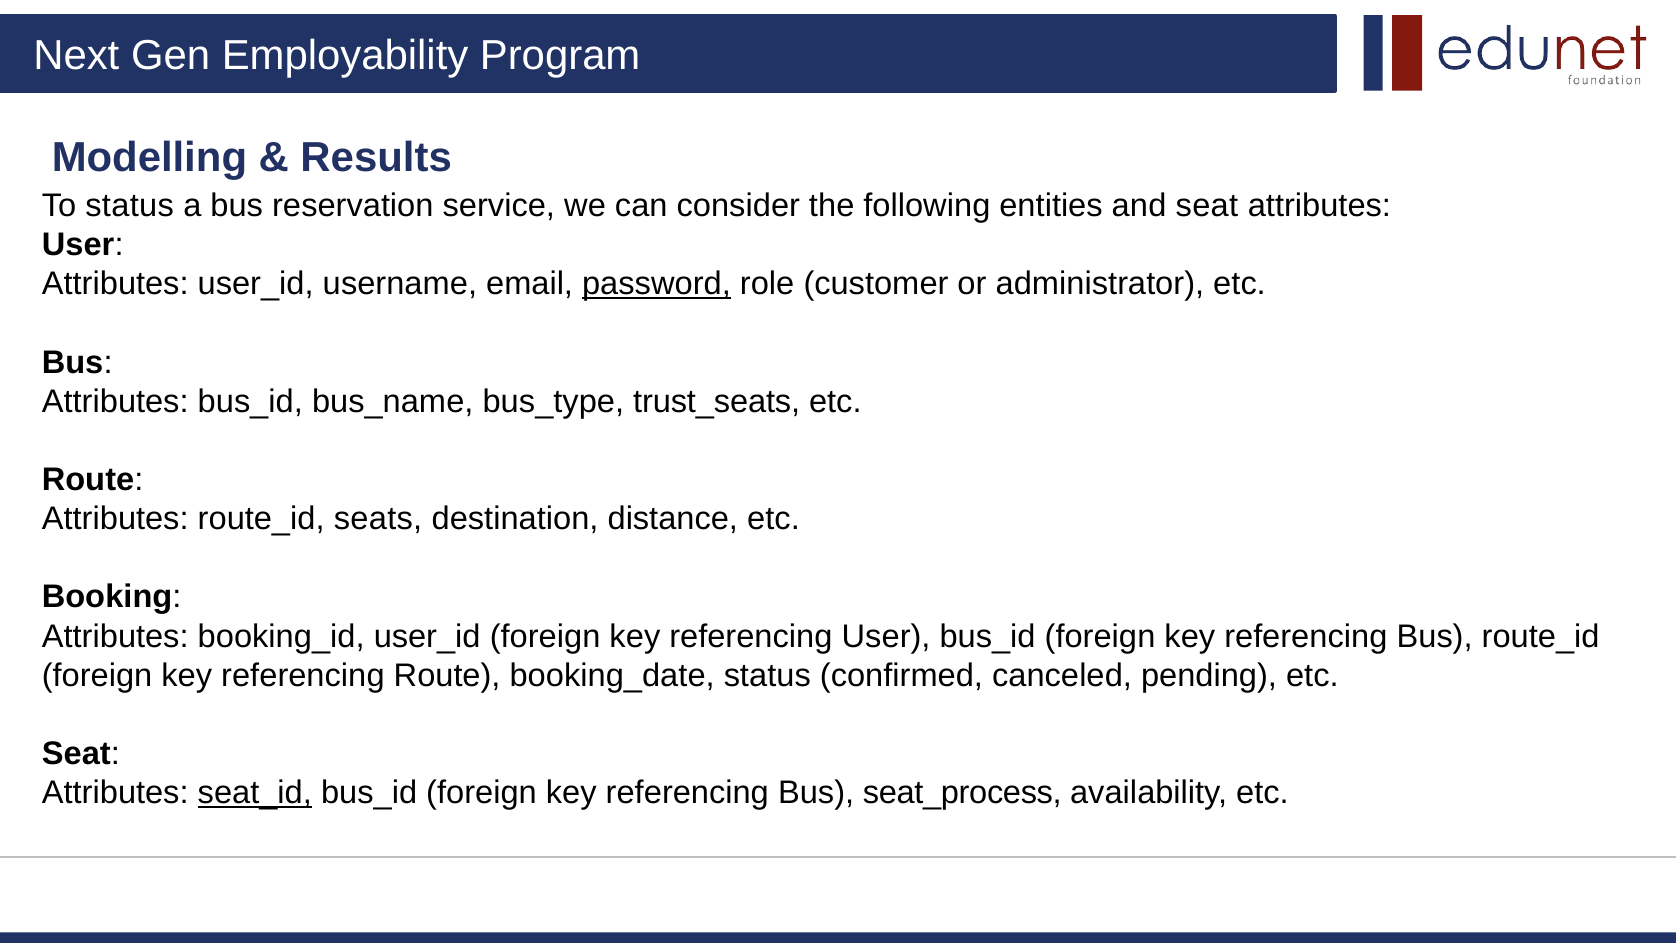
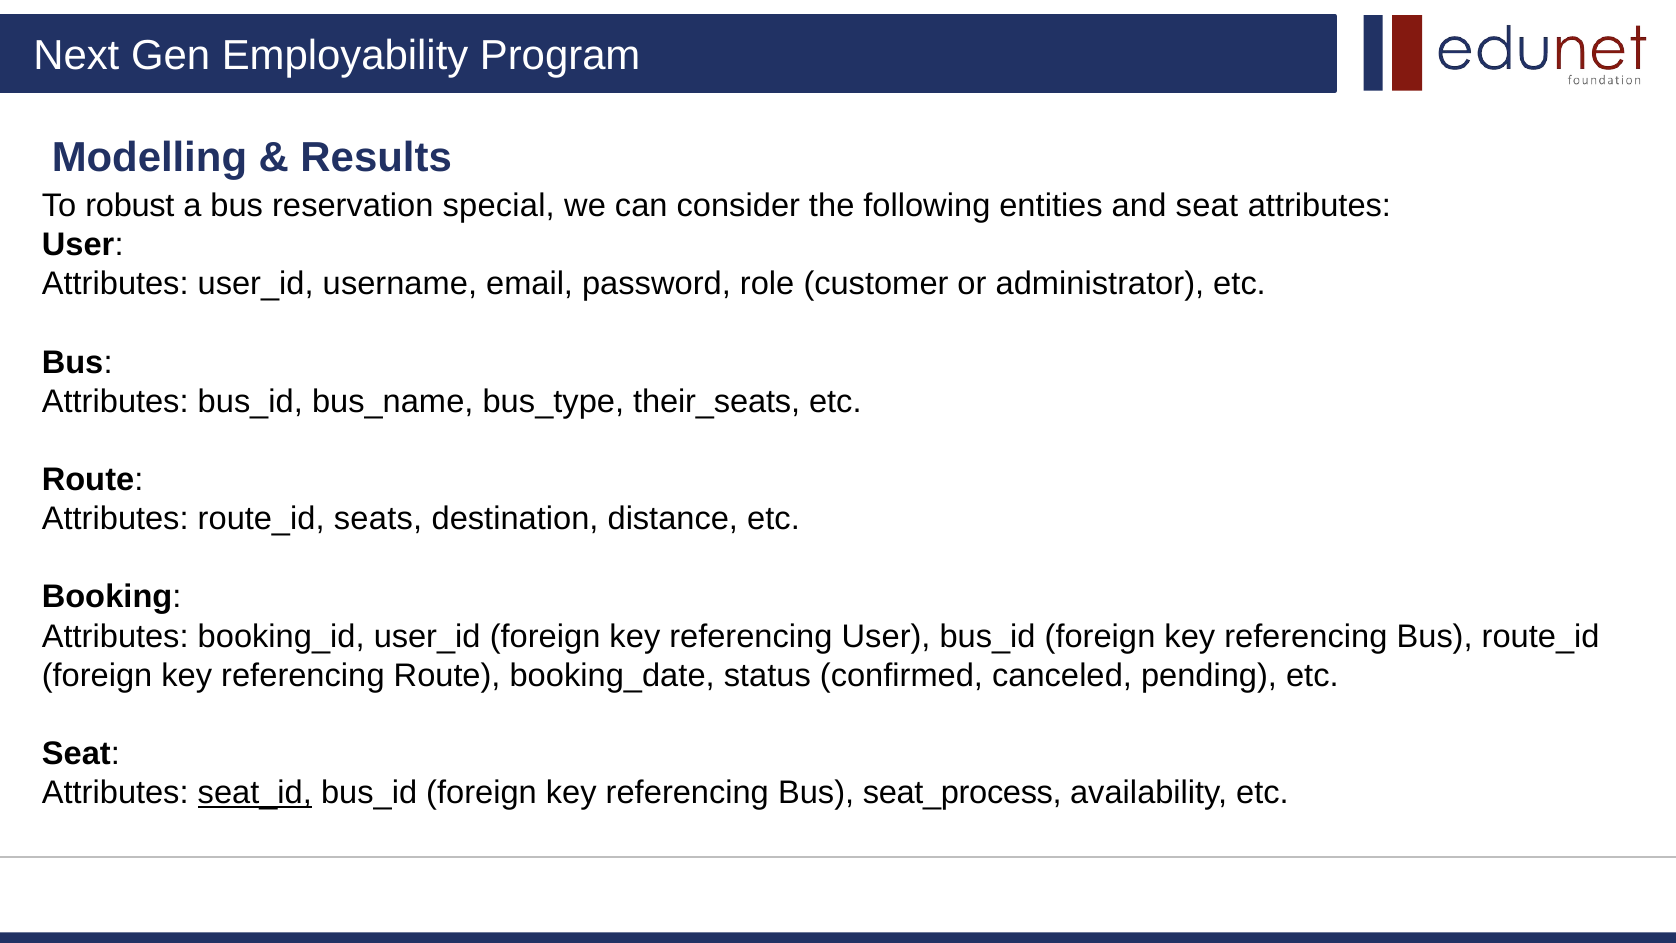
To status: status -> robust (130, 206)
service: service -> special (499, 206)
password underline: present -> none (656, 284)
trust_seats: trust_seats -> their_seats (717, 401)
